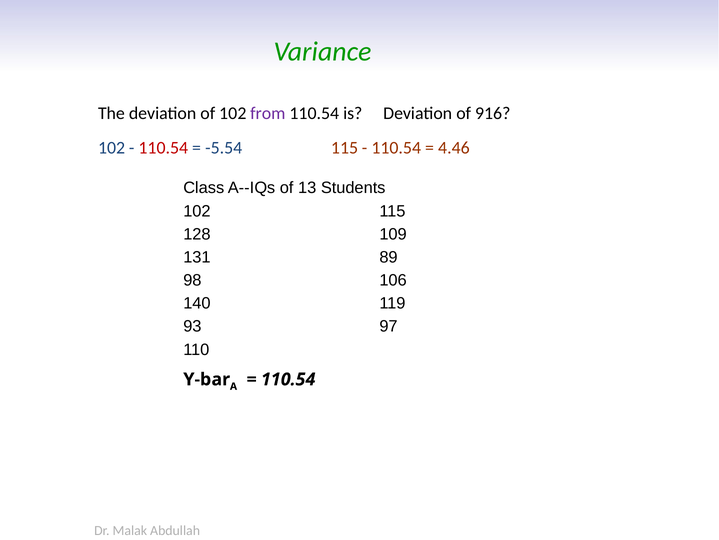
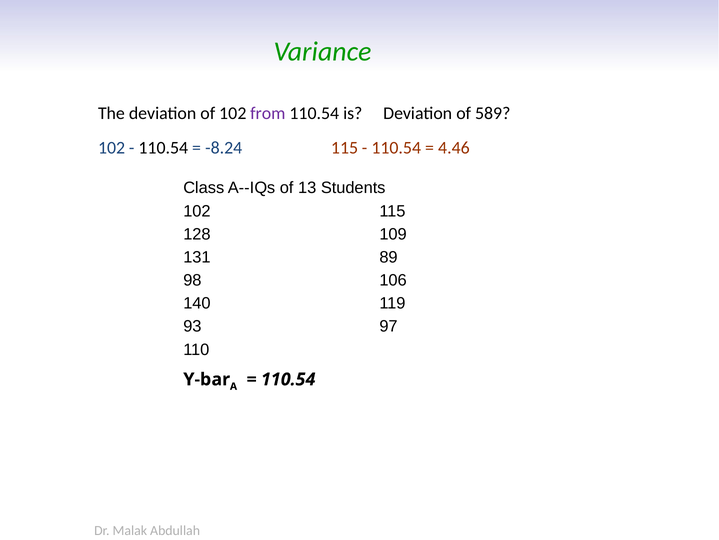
916: 916 -> 589 (493, 113)
110.54 colour: red -> black (163, 148)
-5.54: -5.54 -> -8.24 (224, 148)
